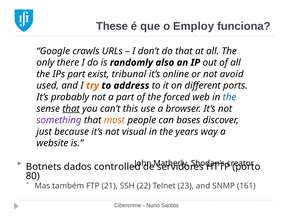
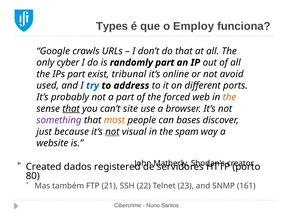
These: These -> Types (112, 26)
there: there -> cyber (68, 63)
randomly also: also -> part (165, 63)
try colour: orange -> blue (93, 86)
the colour: blue -> orange (229, 97)
this: this -> site (130, 109)
not underline: none -> present (112, 132)
years: years -> spam (187, 132)
Botnets: Botnets -> Created (44, 167)
controlled: controlled -> registered (117, 167)
